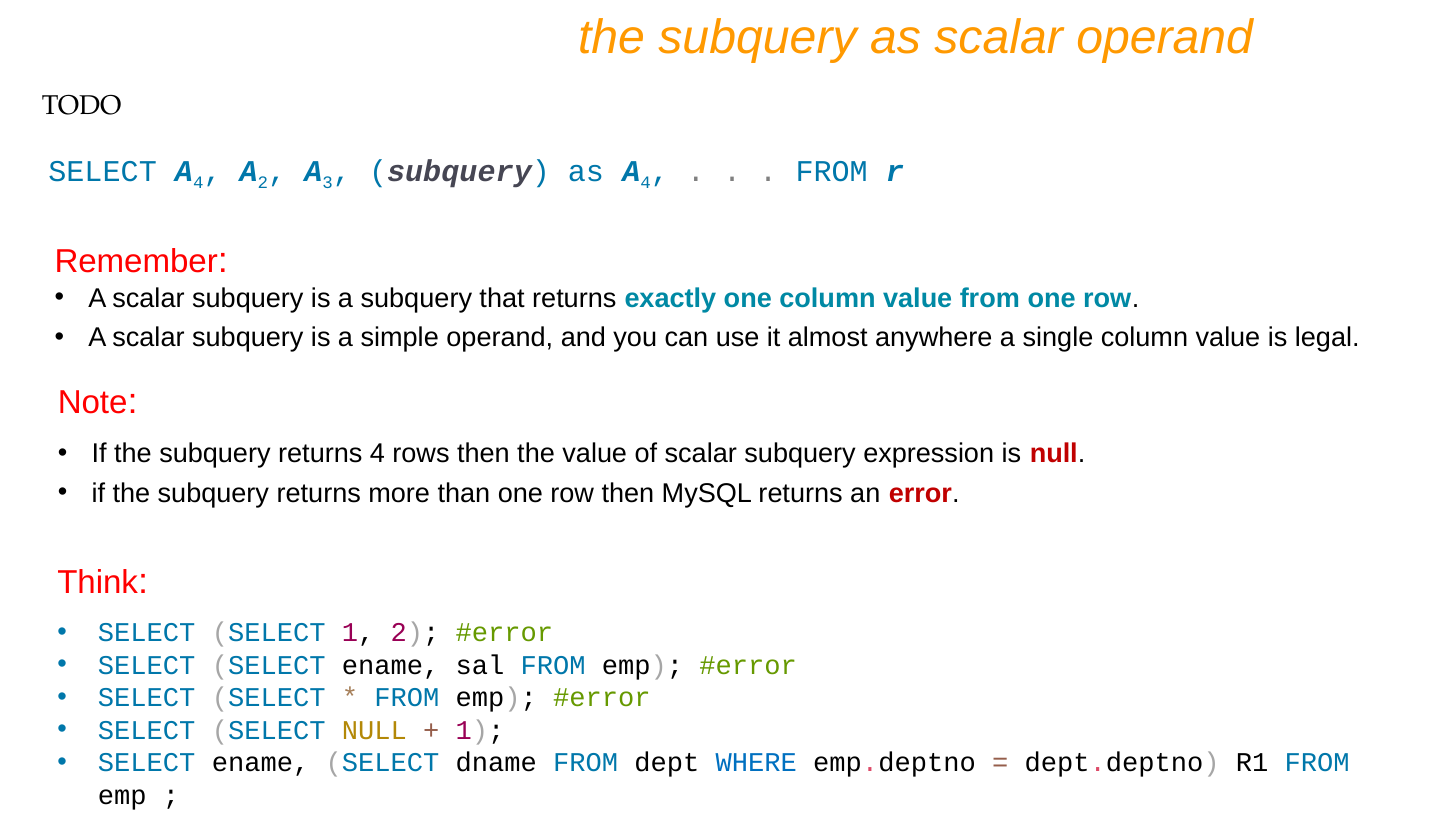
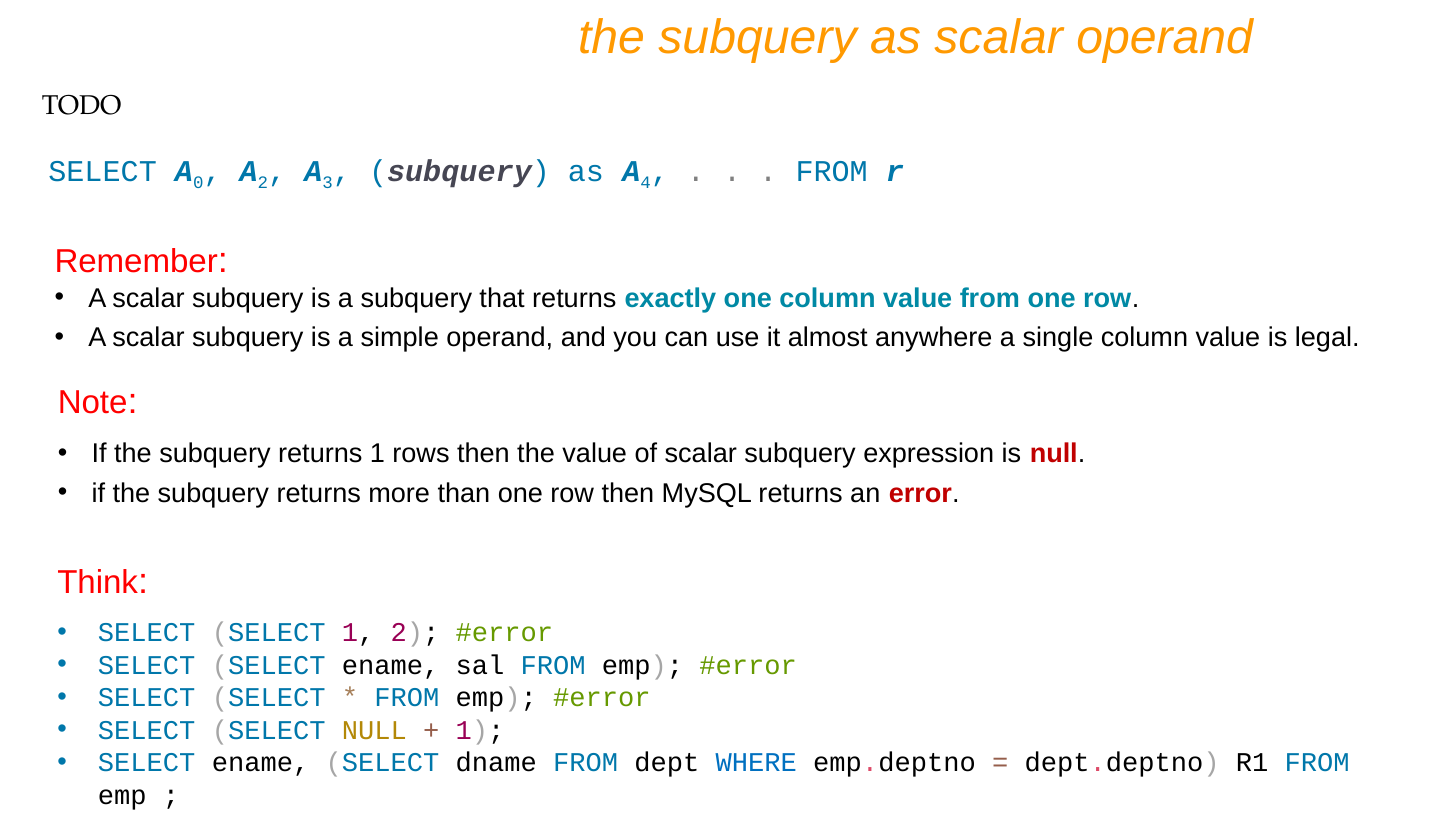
SELECT A 4: 4 -> 0 (198, 183)
returns 4: 4 -> 1 (377, 454)
